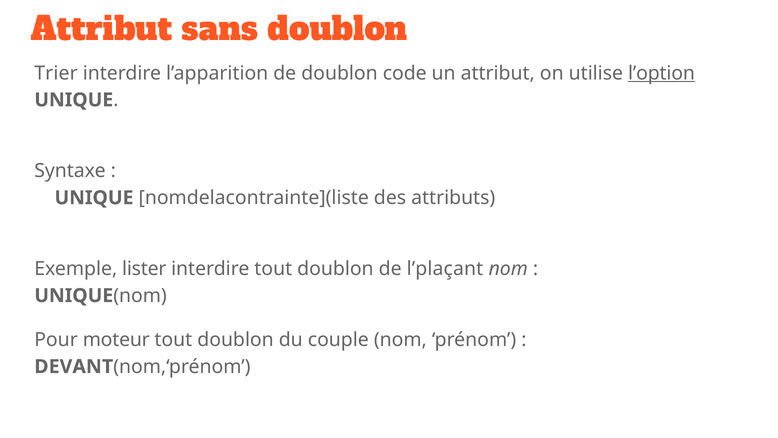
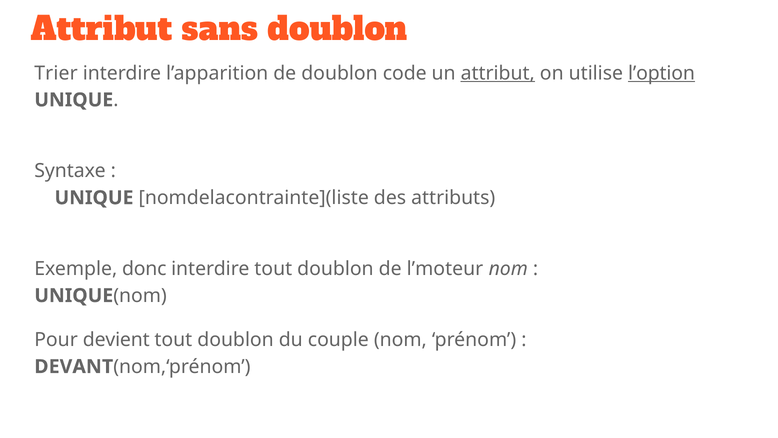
attribut underline: none -> present (498, 73)
lister: lister -> donc (144, 269)
l’plaçant: l’plaçant -> l’moteur (445, 269)
moteur: moteur -> devient (116, 340)
